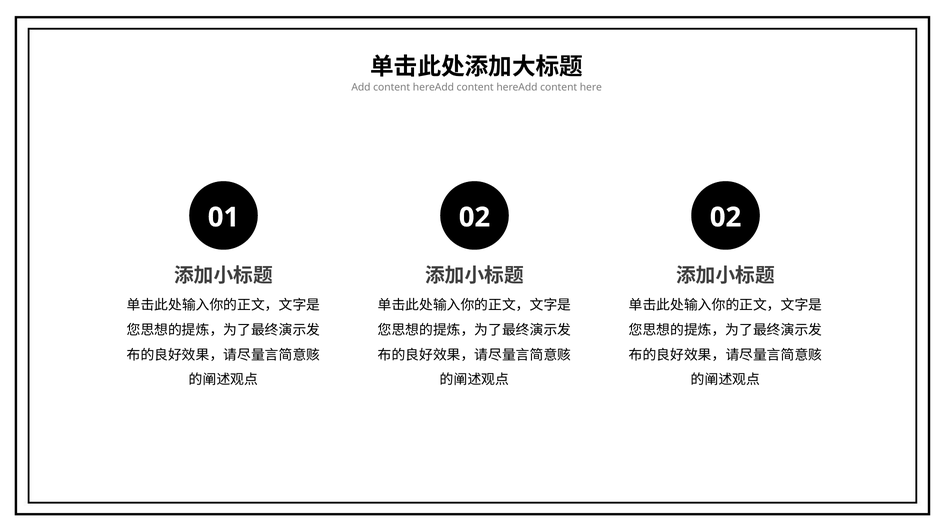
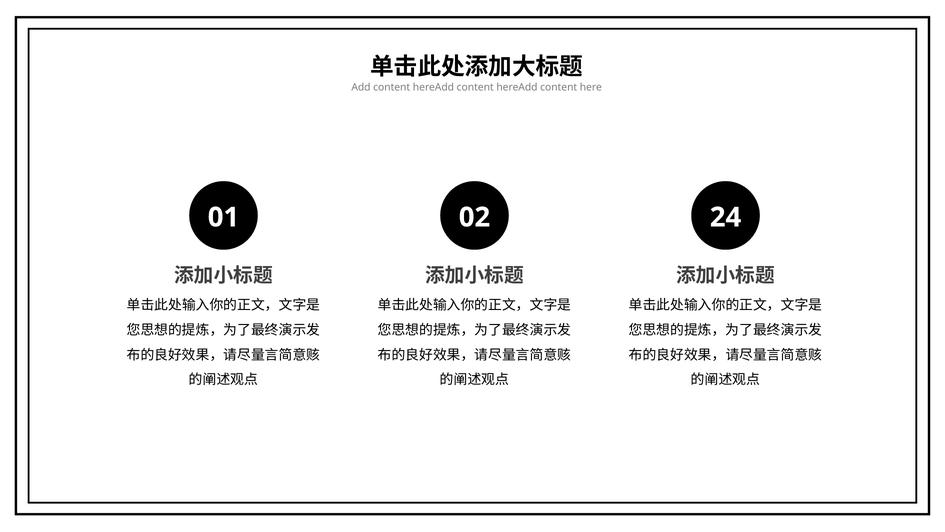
02 02: 02 -> 24 (726, 217)
